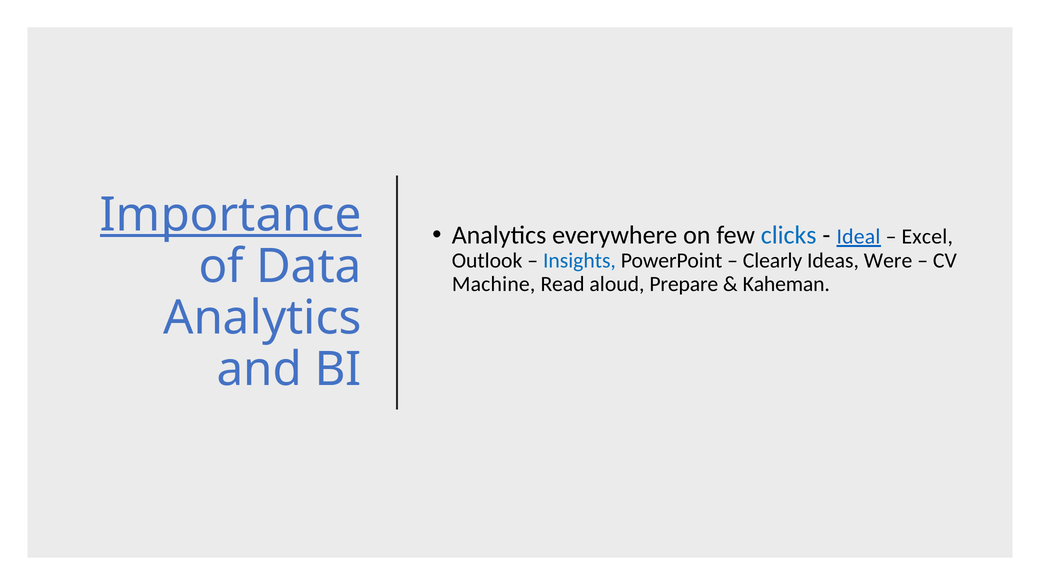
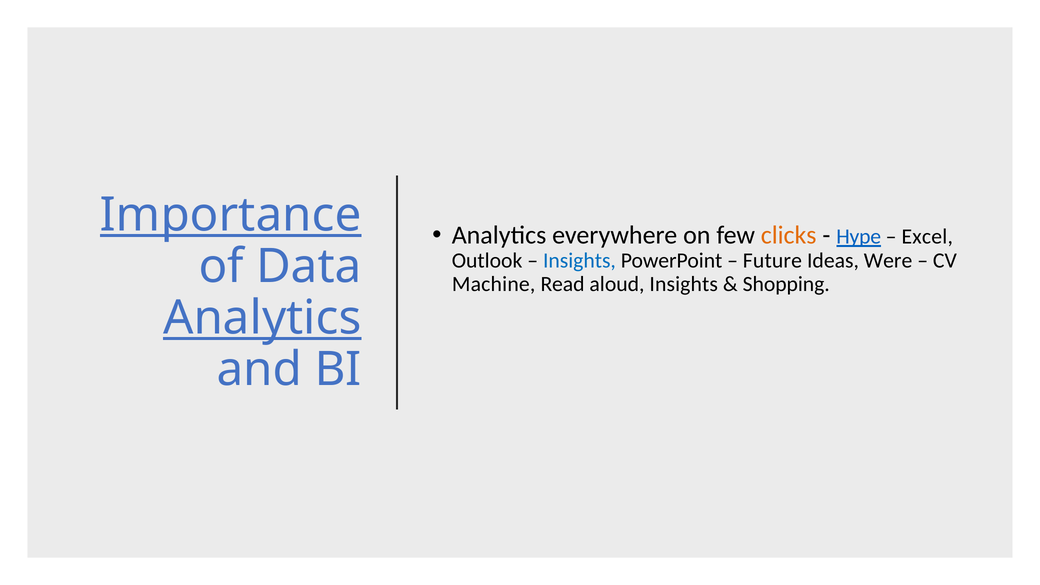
clicks colour: blue -> orange (789, 235)
Ideal: Ideal -> Hype (859, 236)
Clearly: Clearly -> Future (772, 261)
aloud Prepare: Prepare -> Insights (684, 284)
Kaheman: Kaheman -> Shopping (786, 284)
Analytics underline: none -> present (262, 318)
